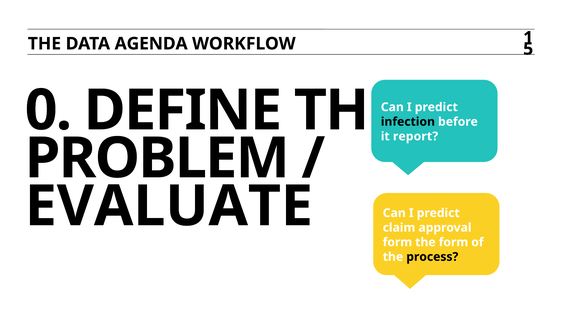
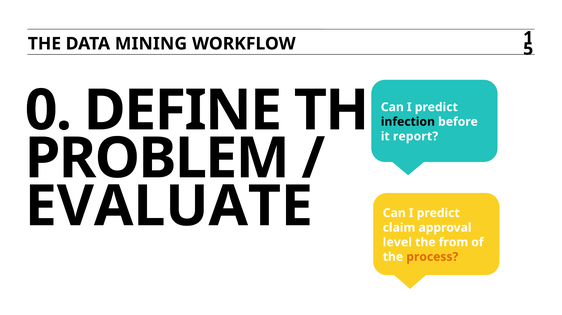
AGENDA: AGENDA -> MINING (151, 44)
form: form -> level (397, 243)
the form: form -> from (453, 243)
process colour: black -> orange (432, 257)
